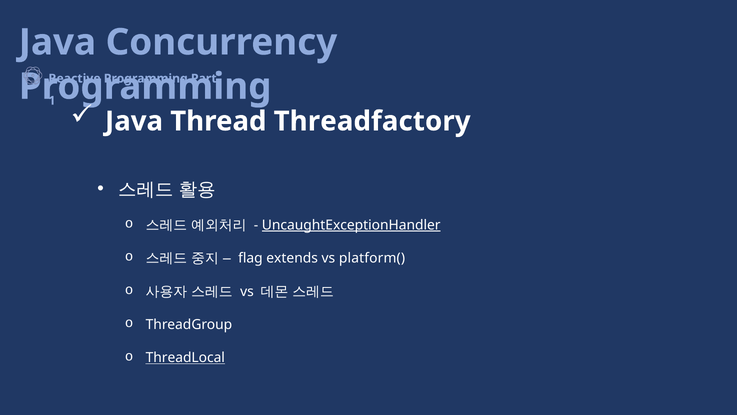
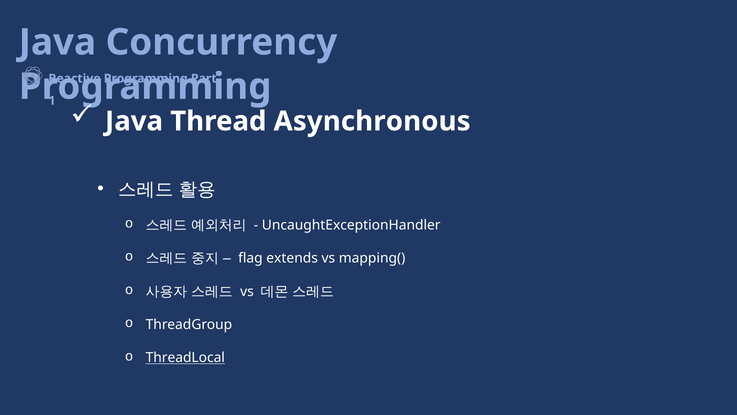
Threadfactory: Threadfactory -> Asynchronous (372, 121)
UncaughtExceptionHandler underline: present -> none (351, 225)
platform(: platform( -> mapping( (372, 258)
